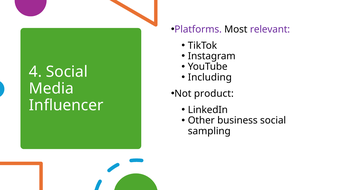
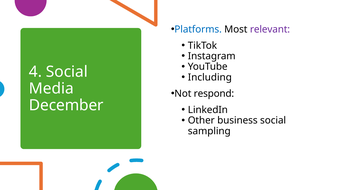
Platforms colour: purple -> blue (198, 29)
product: product -> respond (214, 93)
Influencer: Influencer -> December (66, 105)
